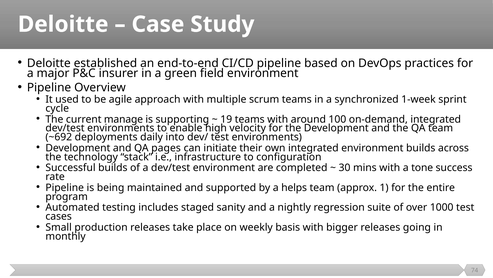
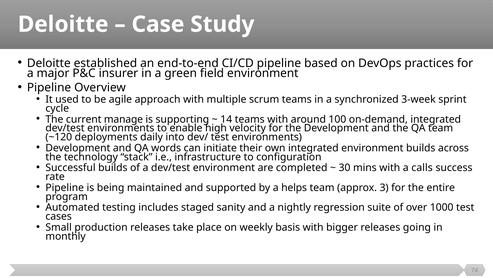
1-week: 1-week -> 3-week (418, 99)
19: 19 -> 14 (226, 119)
~692: ~692 -> ~120 (59, 137)
pages: pages -> words (166, 148)
tone: tone -> calls (422, 167)
1: 1 -> 3 (384, 187)
